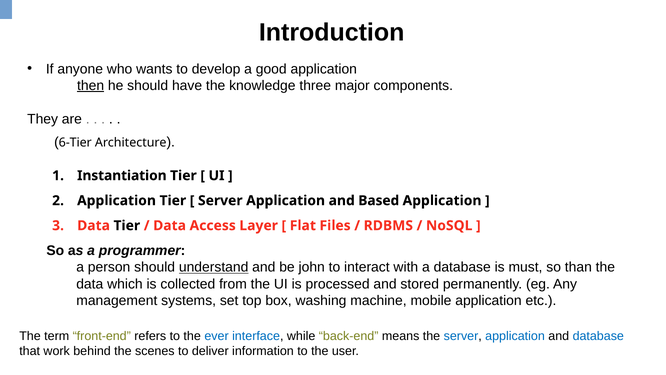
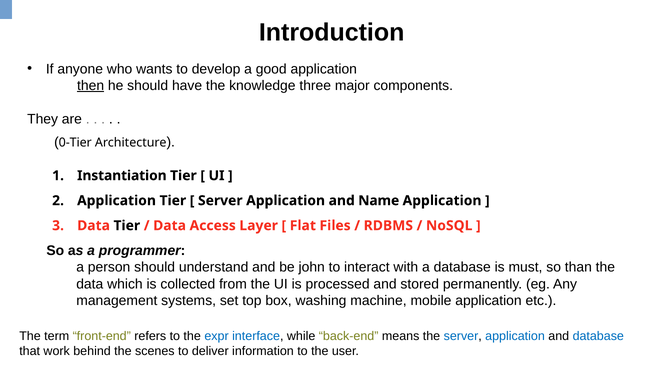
6-Tier: 6-Tier -> 0-Tier (75, 143)
Based: Based -> Name (379, 200)
understand underline: present -> none (214, 267)
ever: ever -> expr (217, 336)
